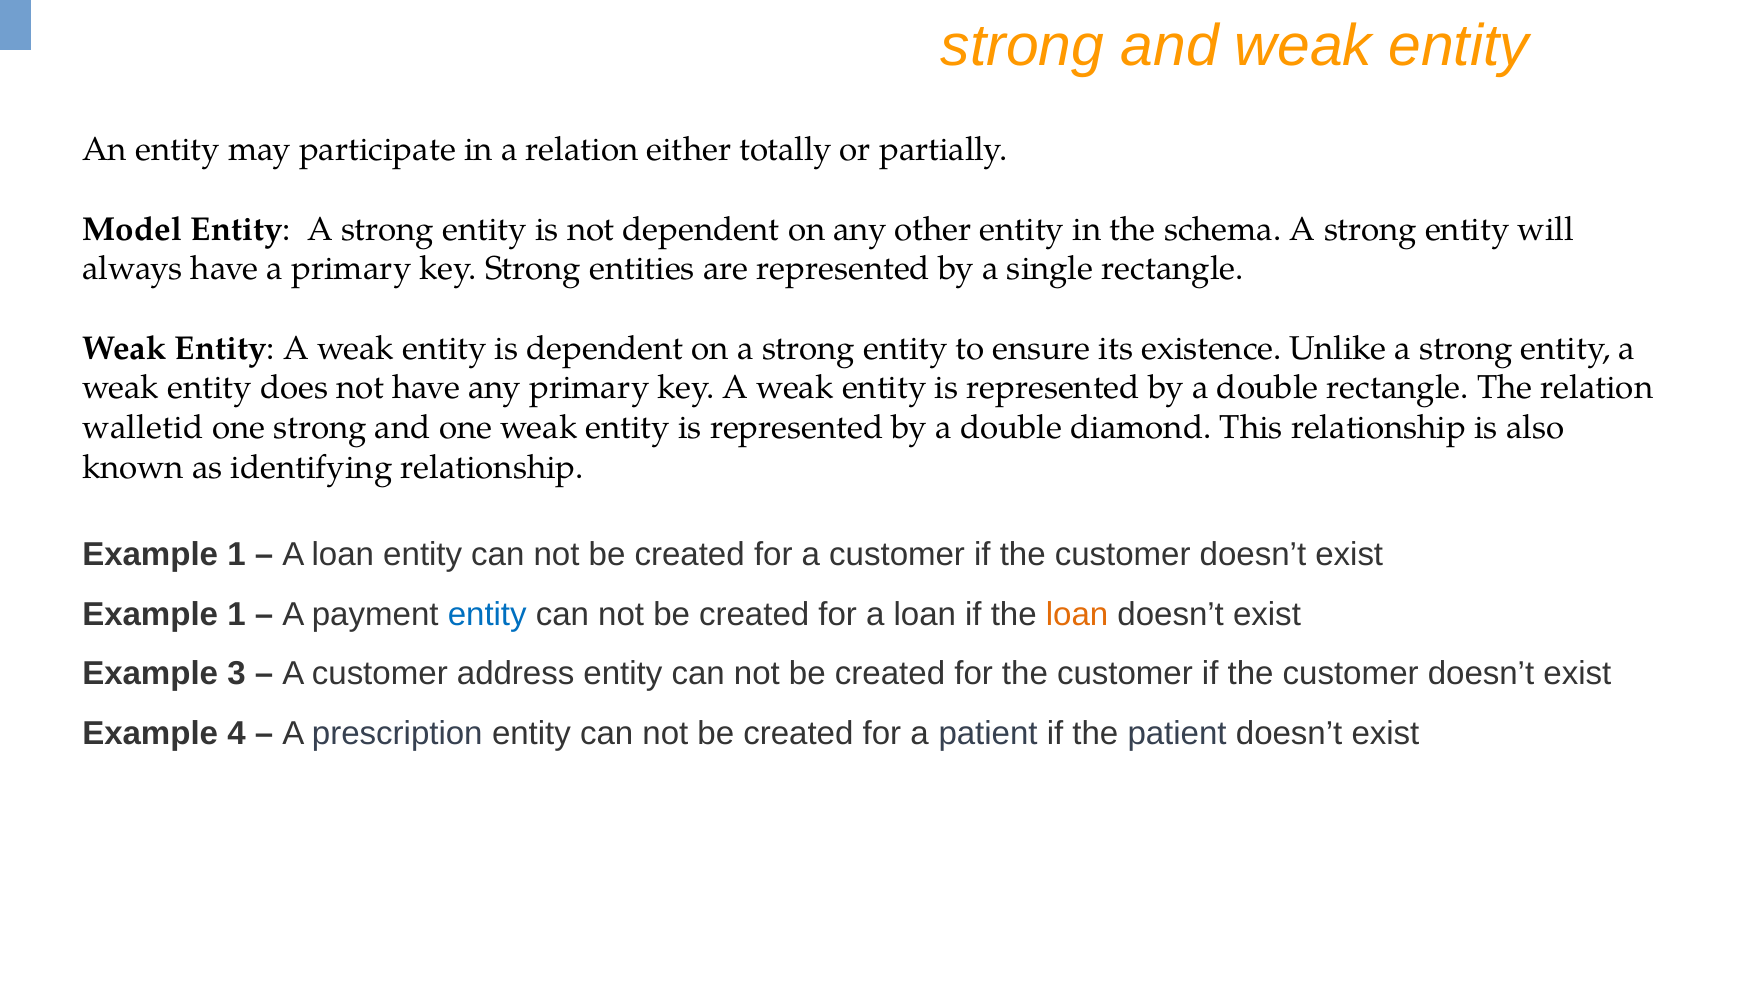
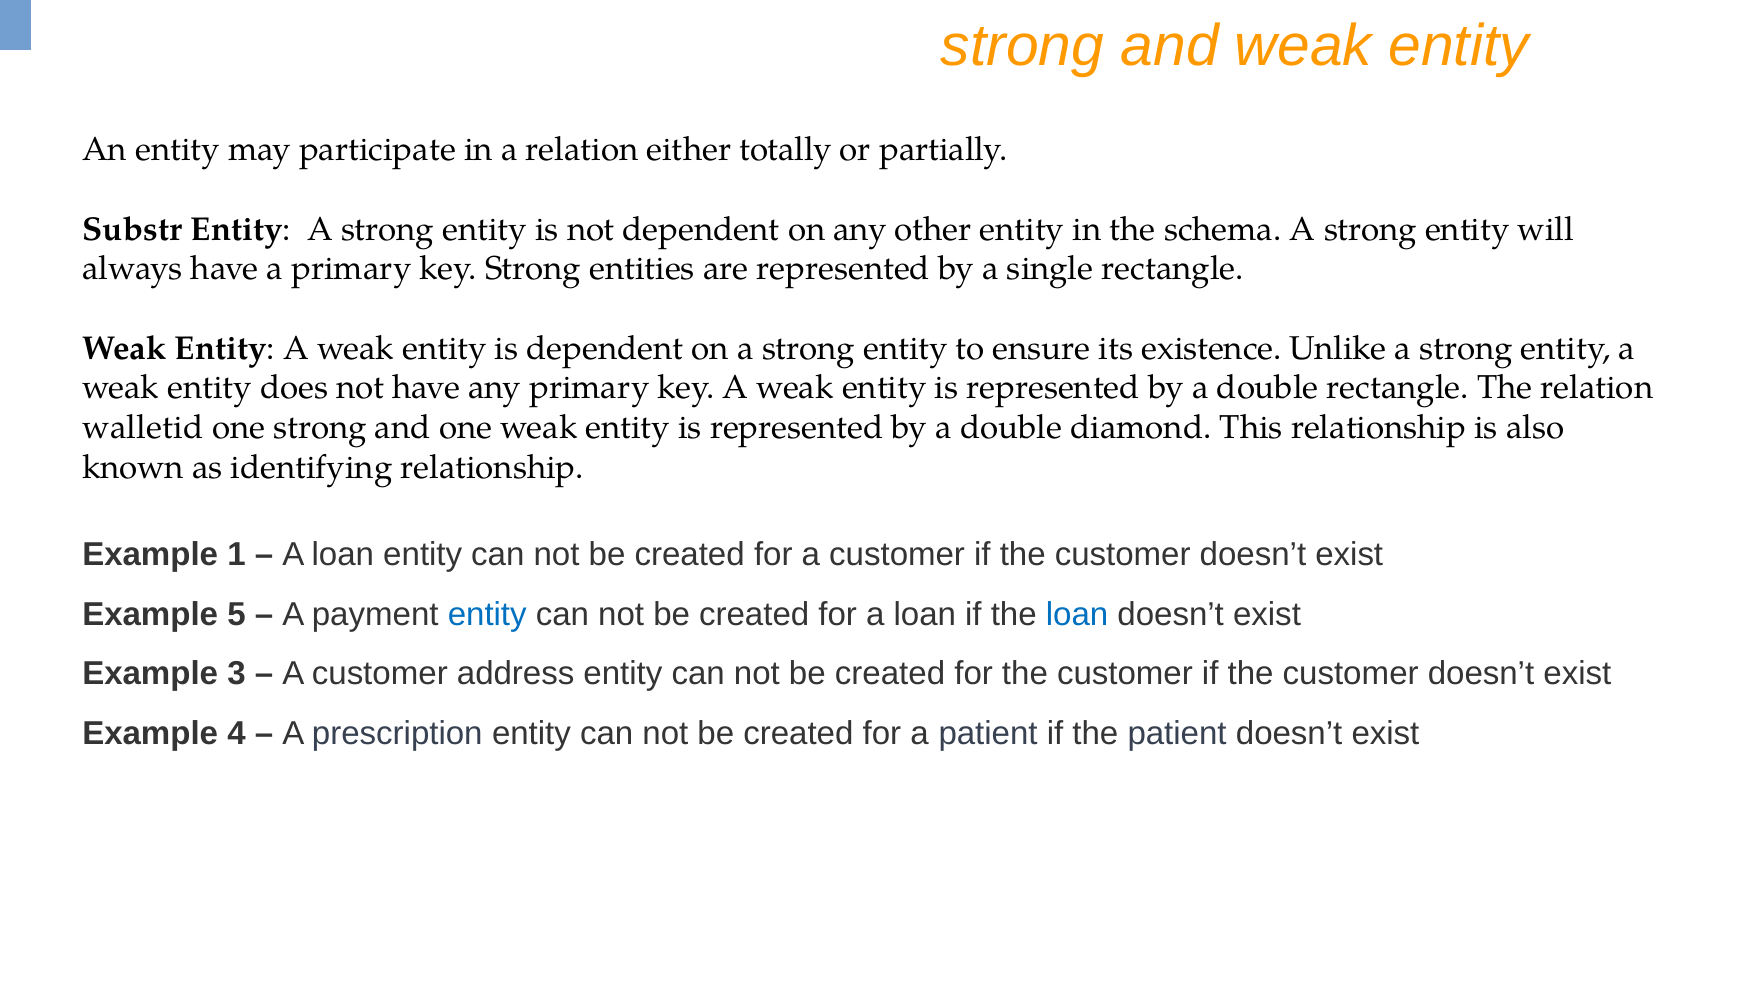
Model: Model -> Substr (132, 229)
1: 1 -> 5 (236, 614)
loan colour: orange -> blue (1077, 614)
